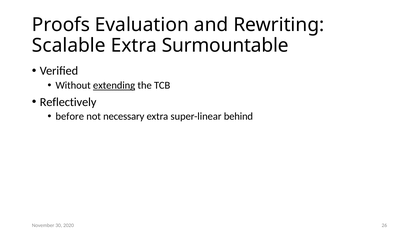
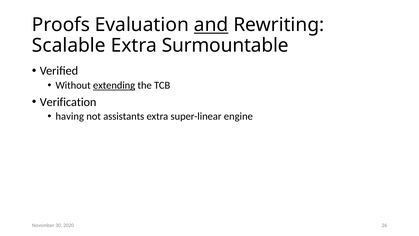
and underline: none -> present (211, 25)
Reflectively: Reflectively -> Verification (68, 102)
before: before -> having (70, 116)
necessary: necessary -> assistants (124, 116)
behind: behind -> engine (238, 116)
